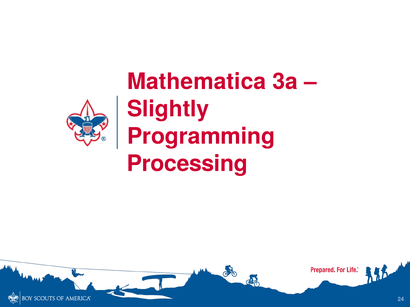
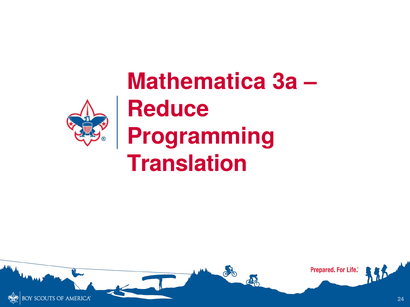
Slightly: Slightly -> Reduce (168, 109)
Processing: Processing -> Translation (187, 164)
